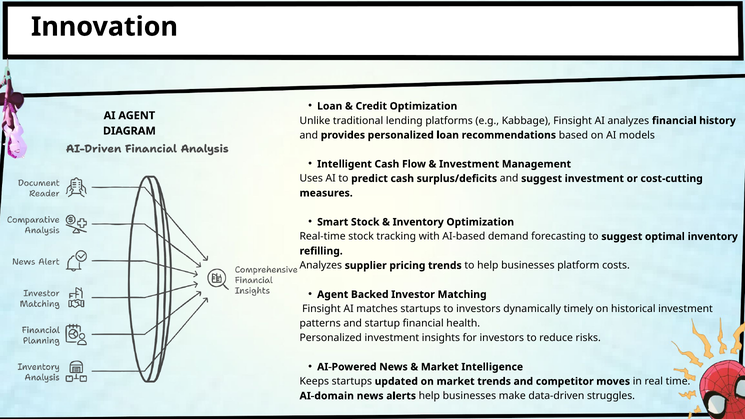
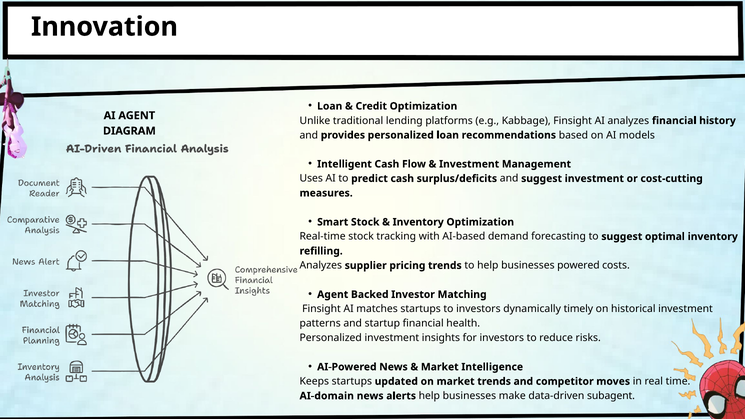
platform: platform -> powered (578, 266)
struggles: struggles -> subagent (611, 396)
